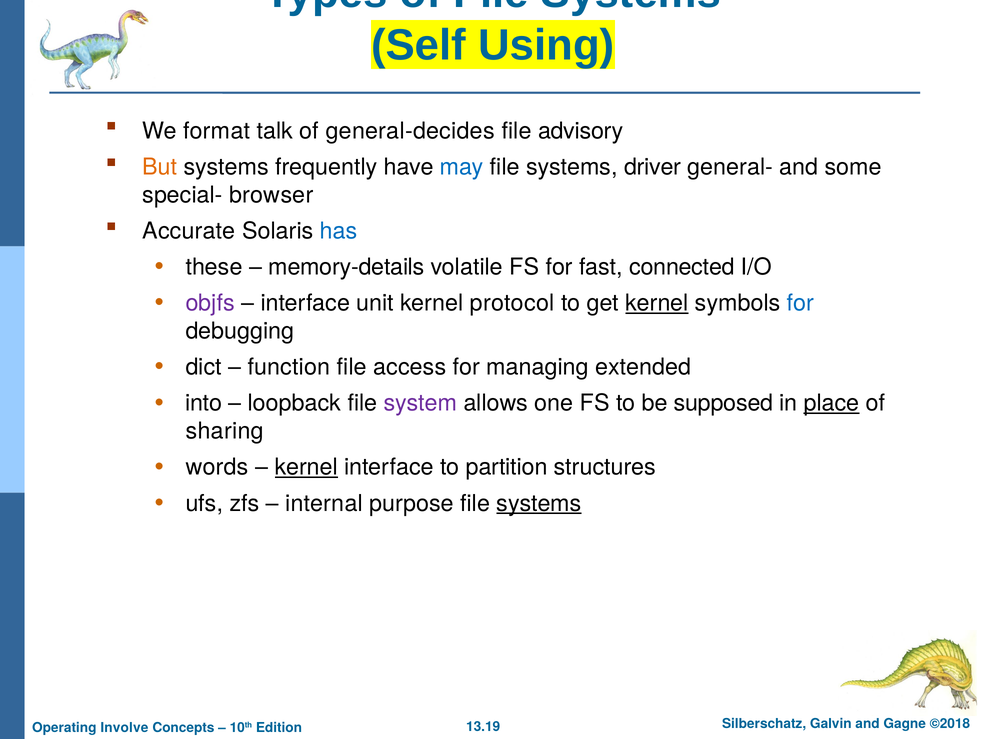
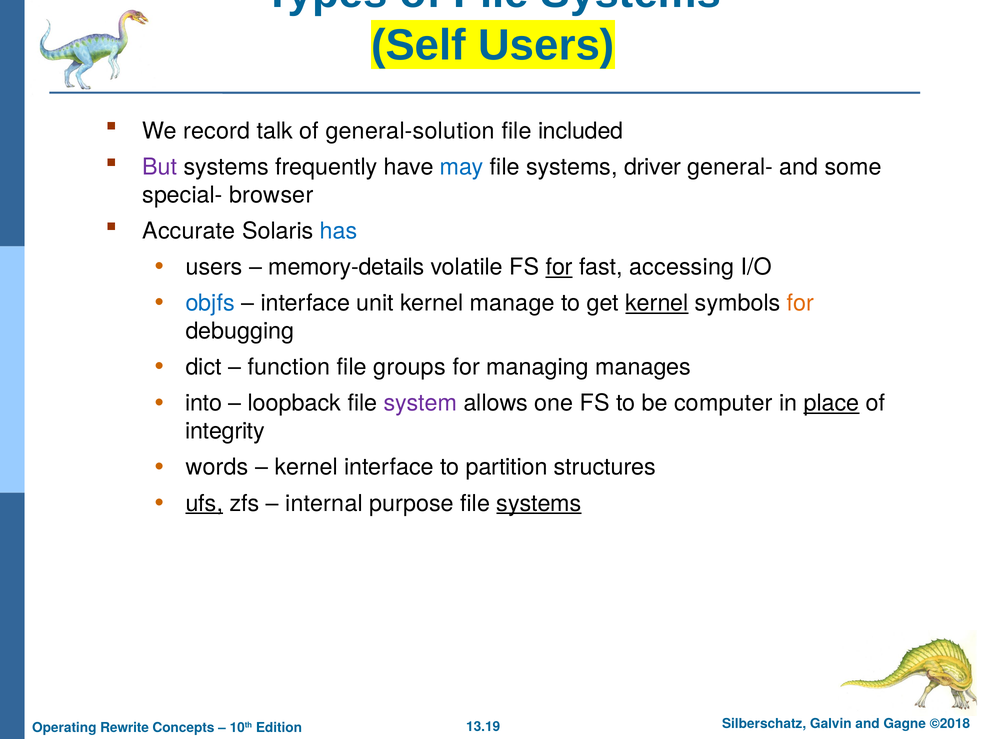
Self Using: Using -> Users (546, 45)
format: format -> record (217, 131)
general-decides: general-decides -> general-solution (410, 131)
advisory: advisory -> included (581, 131)
But colour: orange -> purple (160, 167)
these: these -> users (214, 267)
for underline: none -> present (559, 267)
connected: connected -> accessing (682, 267)
objfs colour: purple -> blue (210, 303)
protocol: protocol -> manage (512, 303)
for colour: blue -> orange (800, 303)
access: access -> groups (410, 367)
extended: extended -> manages (643, 367)
supposed: supposed -> computer (723, 404)
sharing: sharing -> integrity (225, 432)
kernel underline: present -> none (306, 468)
ufs underline: none -> present (204, 504)
Involve: Involve -> Rewrite (125, 728)
